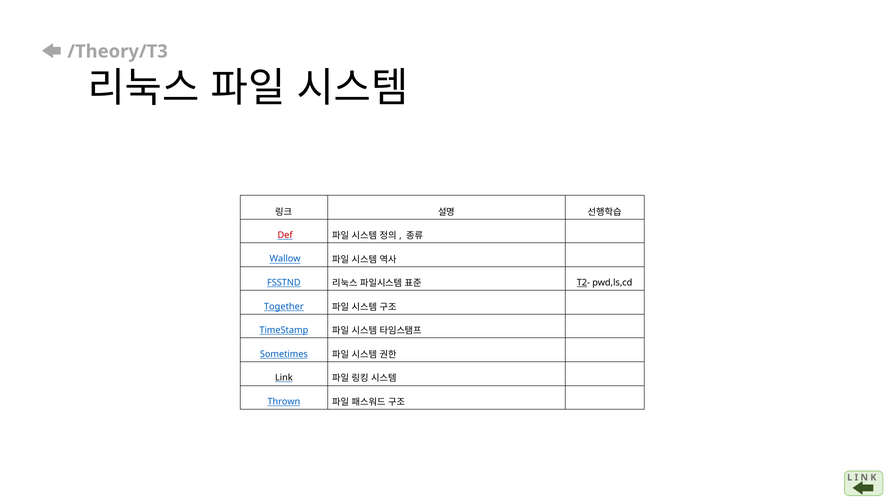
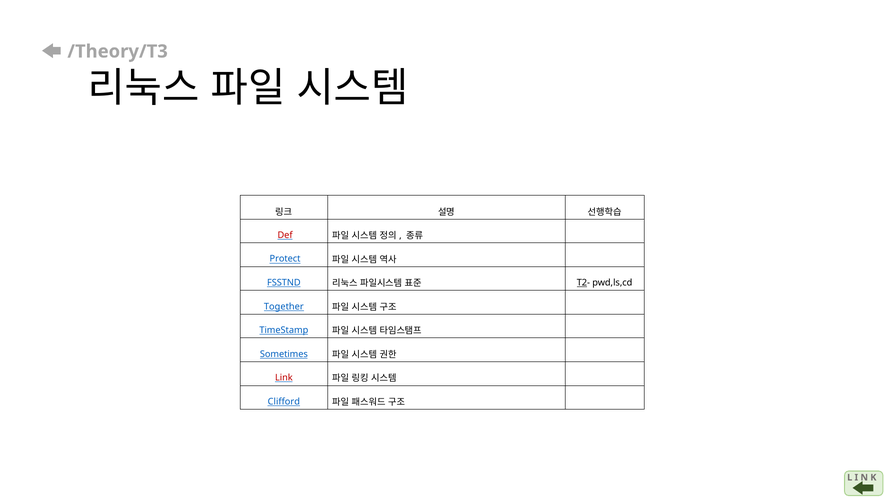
Wallow: Wallow -> Protect (285, 259)
Link colour: black -> red (284, 378)
Thrown: Thrown -> Clifford (284, 402)
